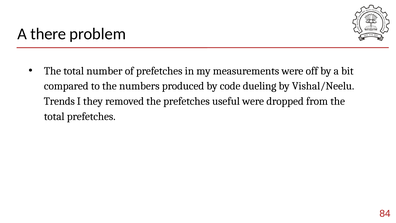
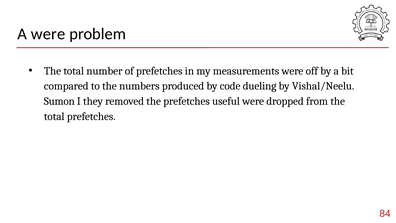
A there: there -> were (48, 34)
Trends: Trends -> Sumon (59, 101)
